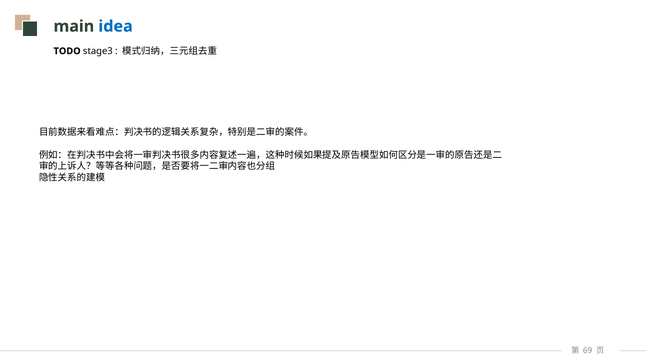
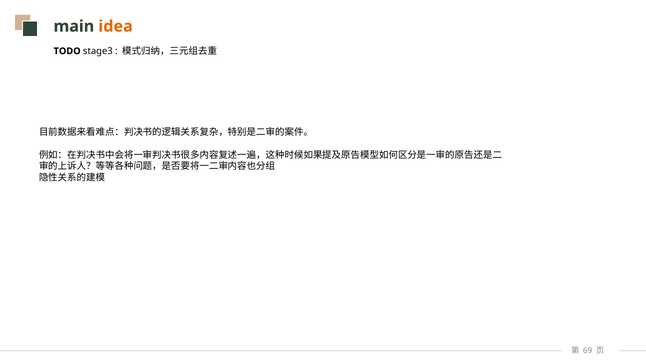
idea colour: blue -> orange (116, 26)
